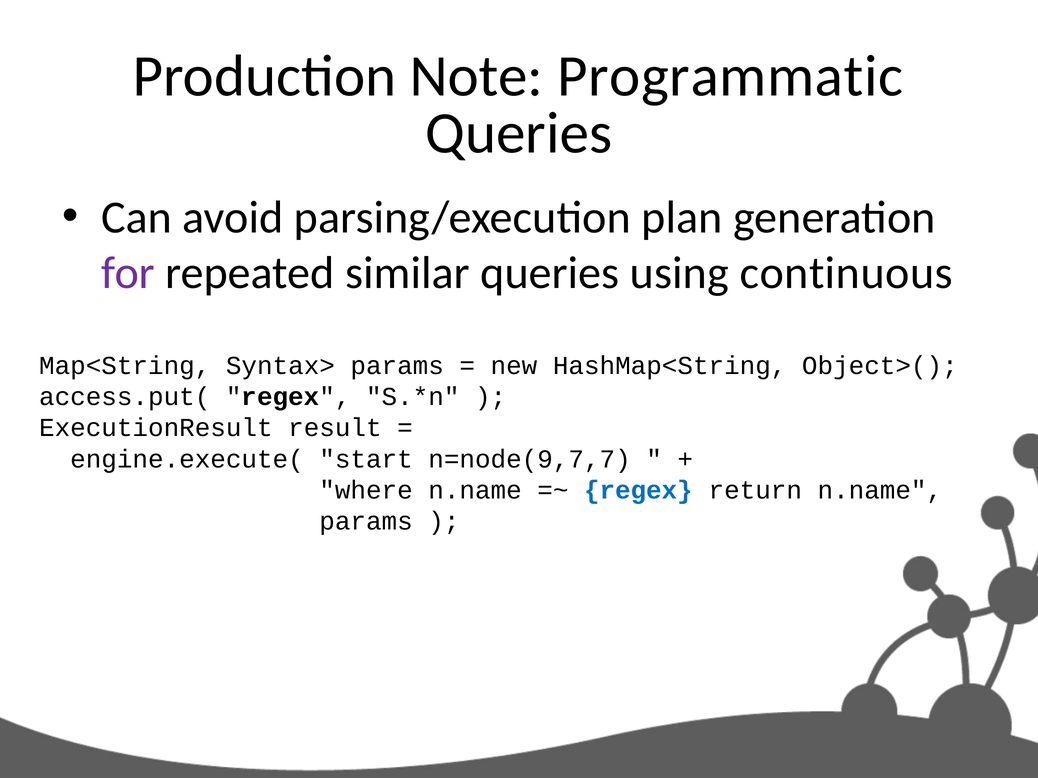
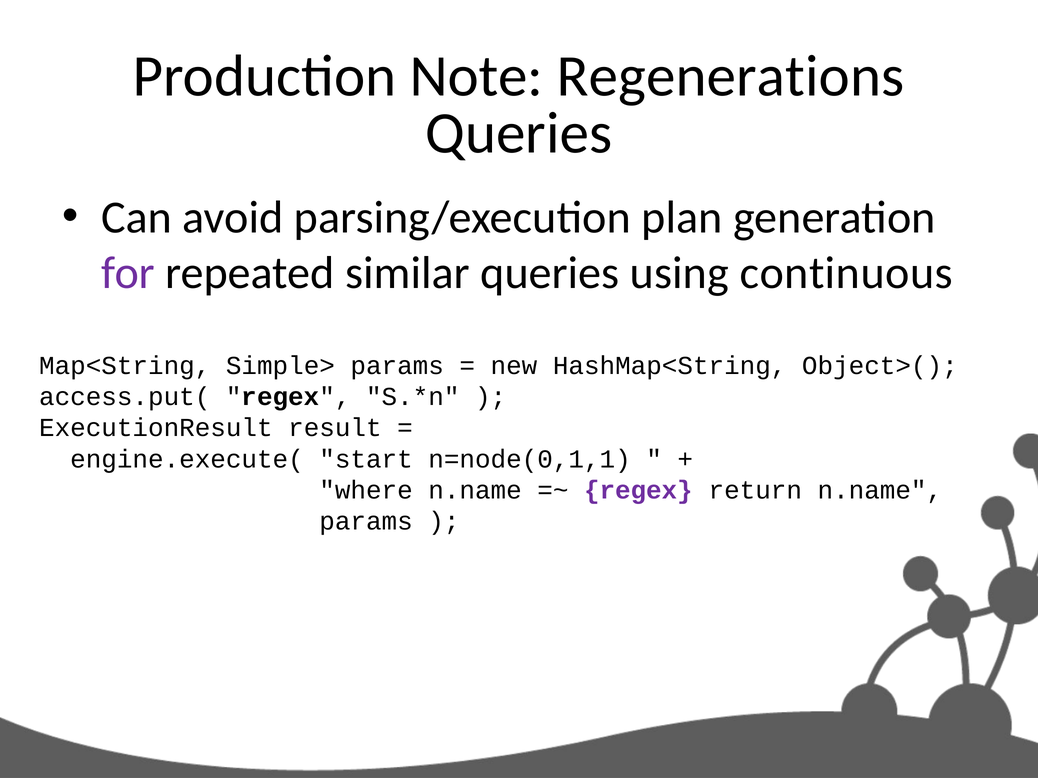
Programmatic: Programmatic -> Regenerations (730, 77)
Syntax>: Syntax> -> Simple> (280, 366)
n=node(9,7,7: n=node(9,7,7 -> n=node(0,1,1 (530, 459)
regex colour: blue -> purple (639, 490)
